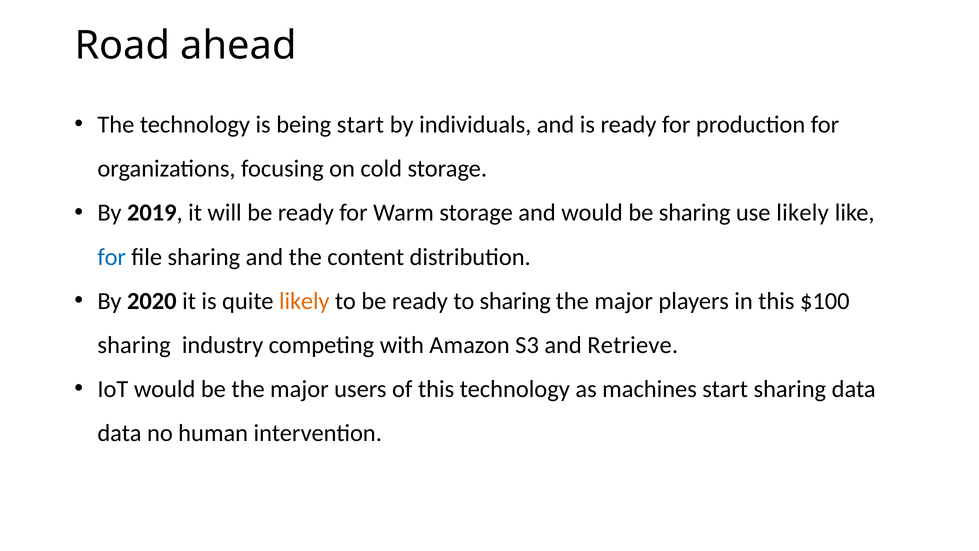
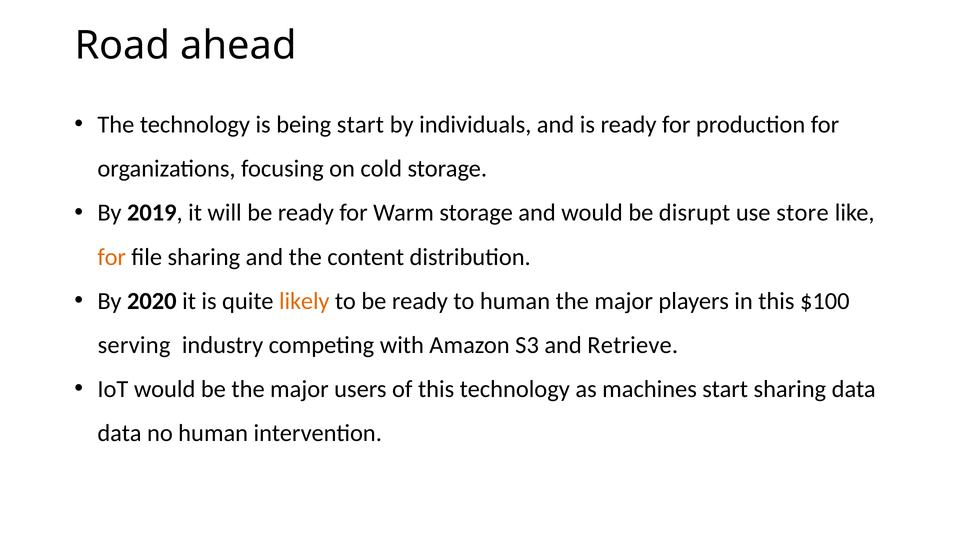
be sharing: sharing -> disrupt (695, 213)
use likely: likely -> store (803, 213)
for colour: blue -> orange (112, 257)
to sharing: sharing -> human (515, 301)
sharing: sharing -> serving (134, 345)
